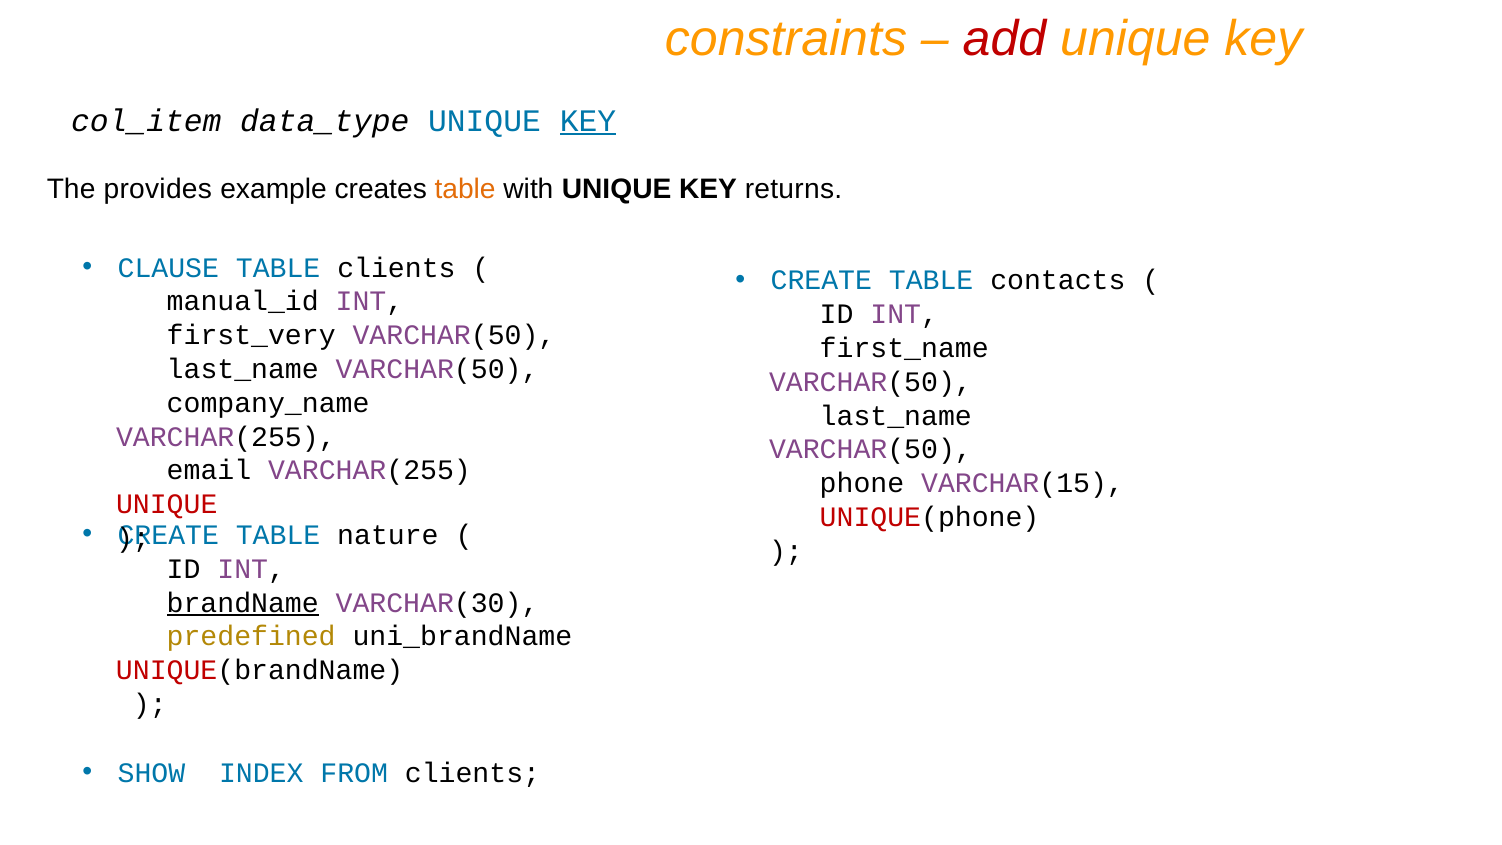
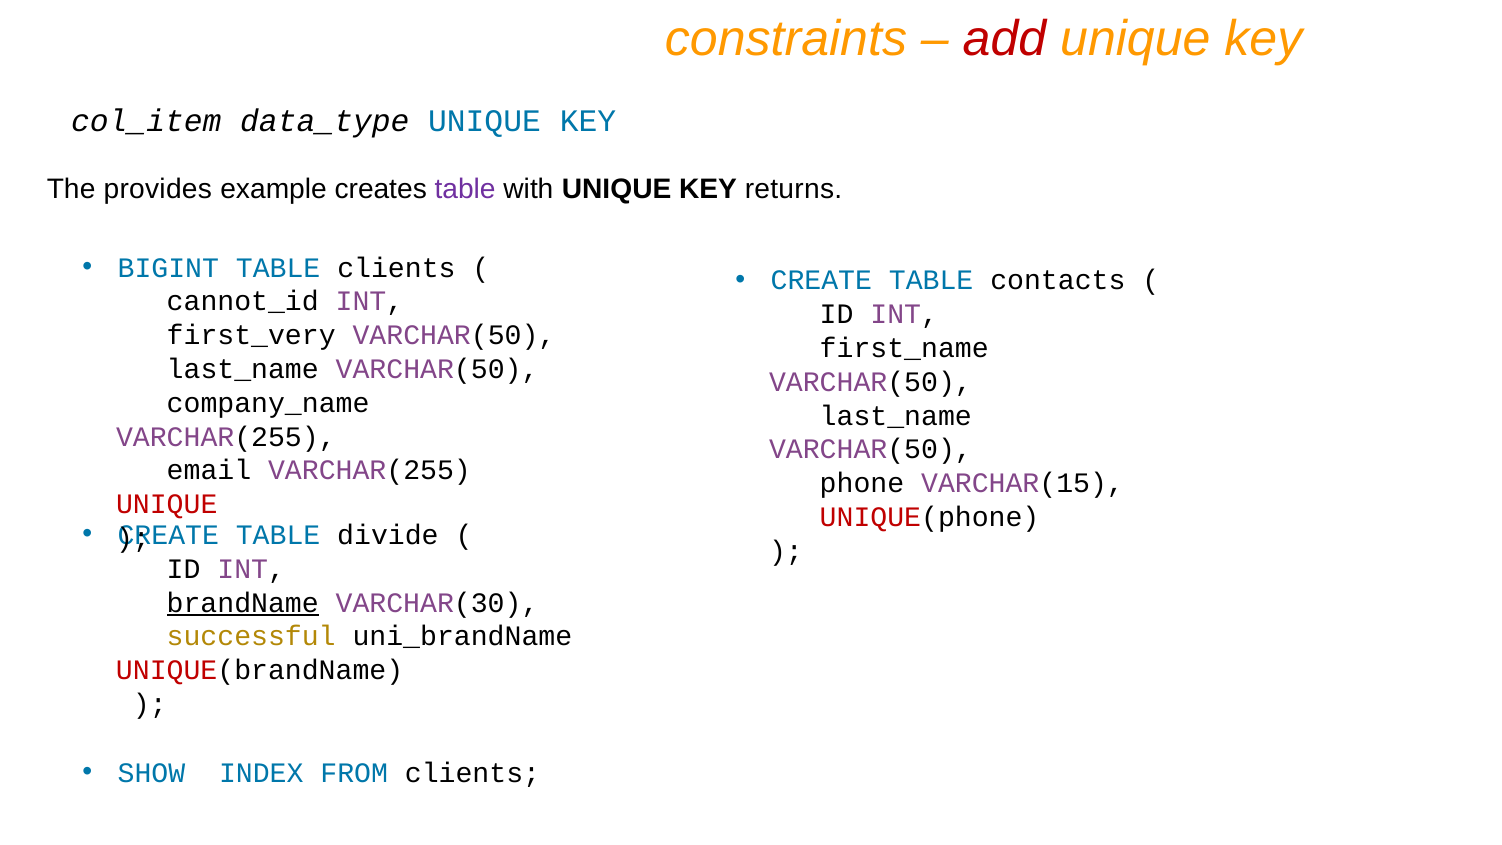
KEY underline: present -> none (588, 121)
table colour: orange -> purple (465, 190)
CLAUSE: CLAUSE -> BIGINT (168, 268)
manual_id: manual_id -> cannot_id (243, 302)
nature: nature -> divide (388, 535)
predefined: predefined -> successful (251, 636)
